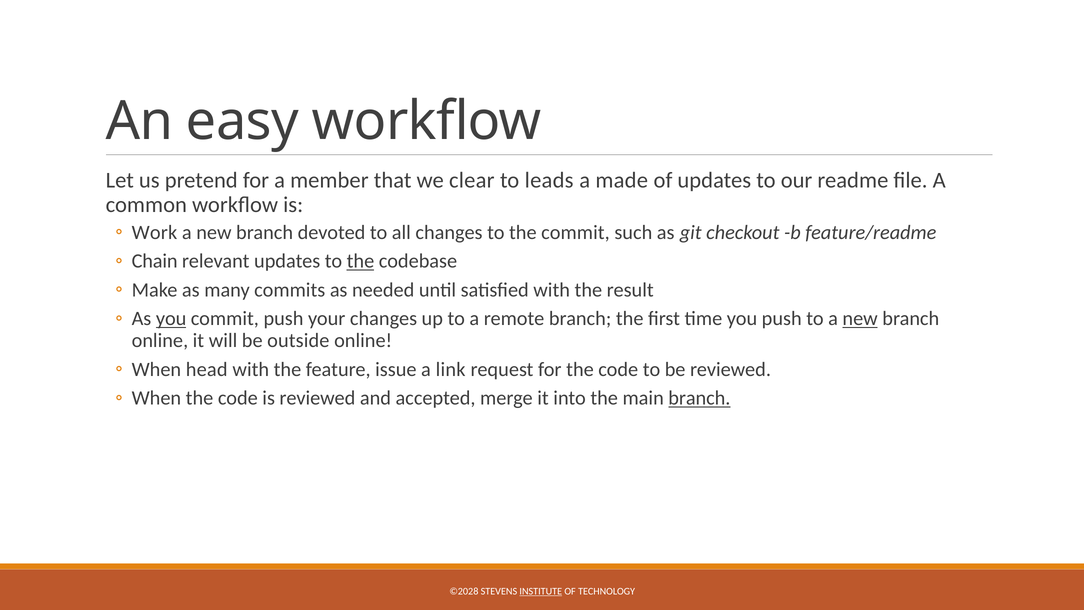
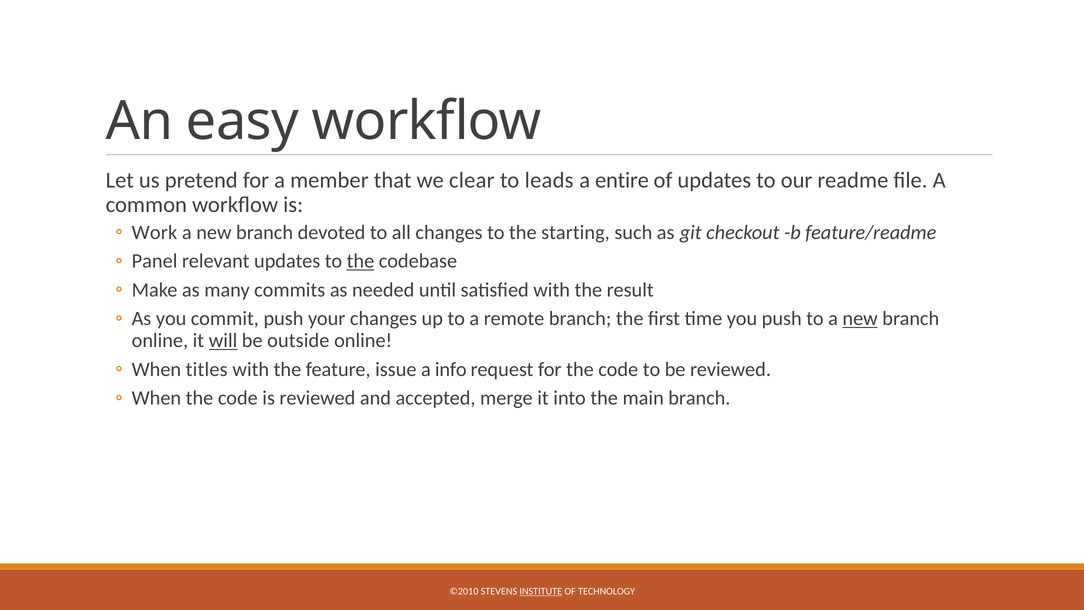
made: made -> entire (622, 180)
the commit: commit -> starting (575, 232)
Chain: Chain -> Panel (155, 261)
you underline: present -> none (171, 319)
will underline: none -> present (223, 341)
head: head -> titles (207, 369)
link: link -> info (451, 369)
branch underline: present -> none (699, 398)
©2028: ©2028 -> ©2010 (464, 591)
